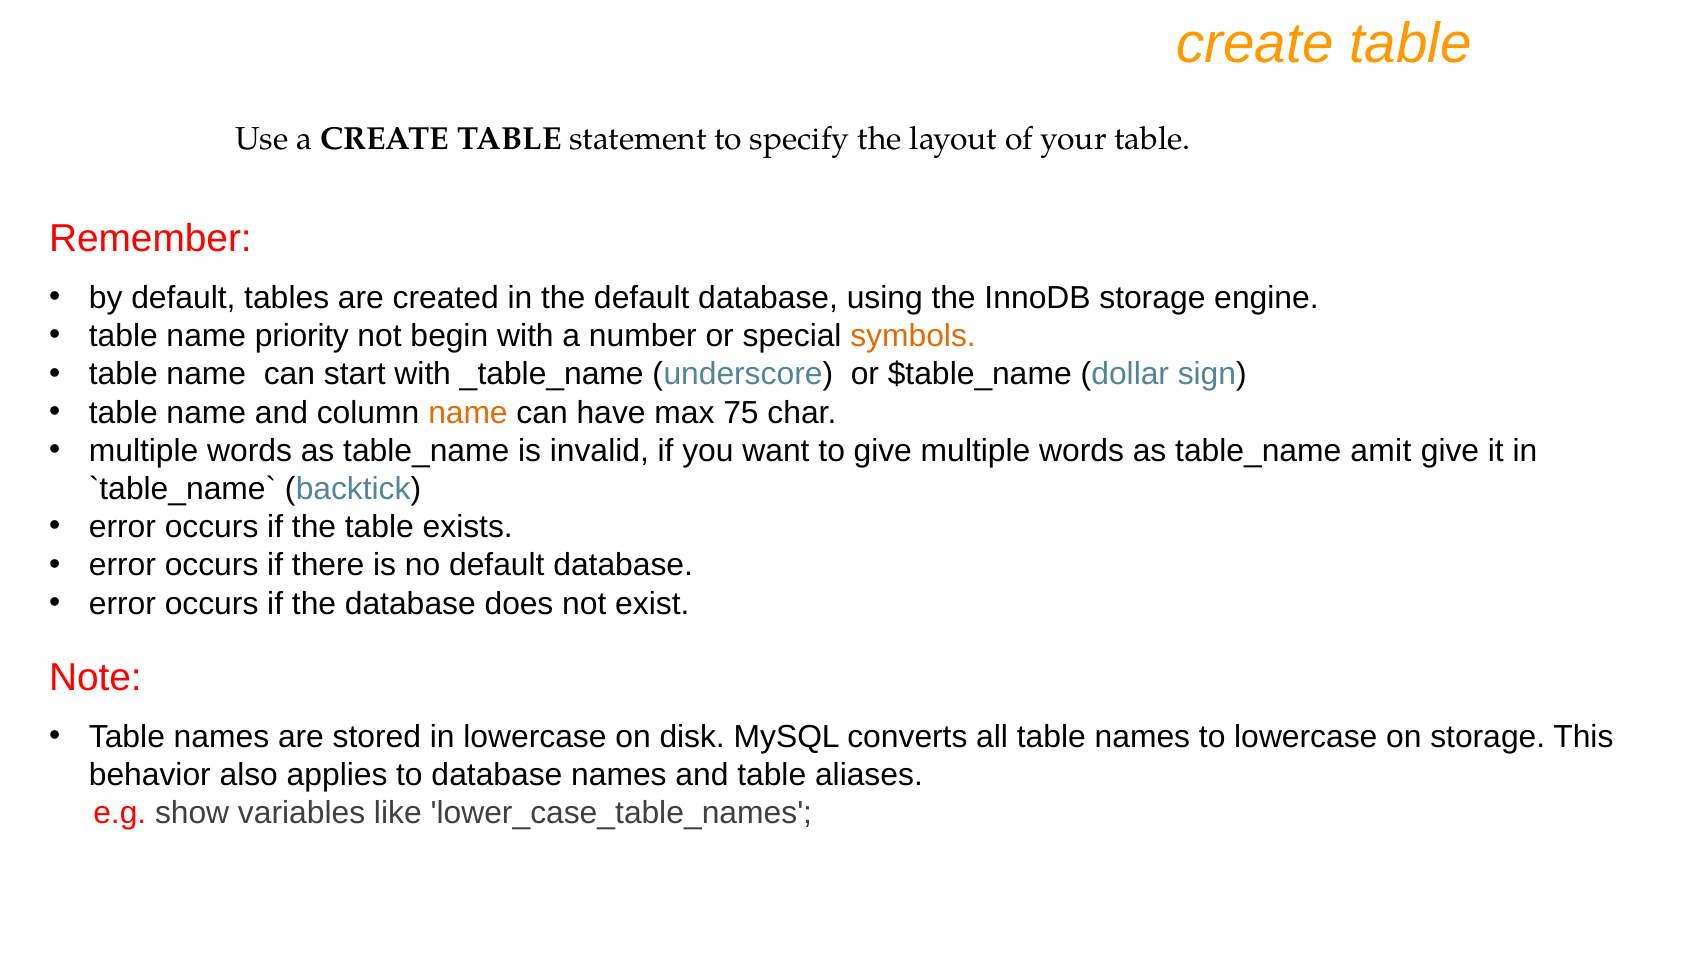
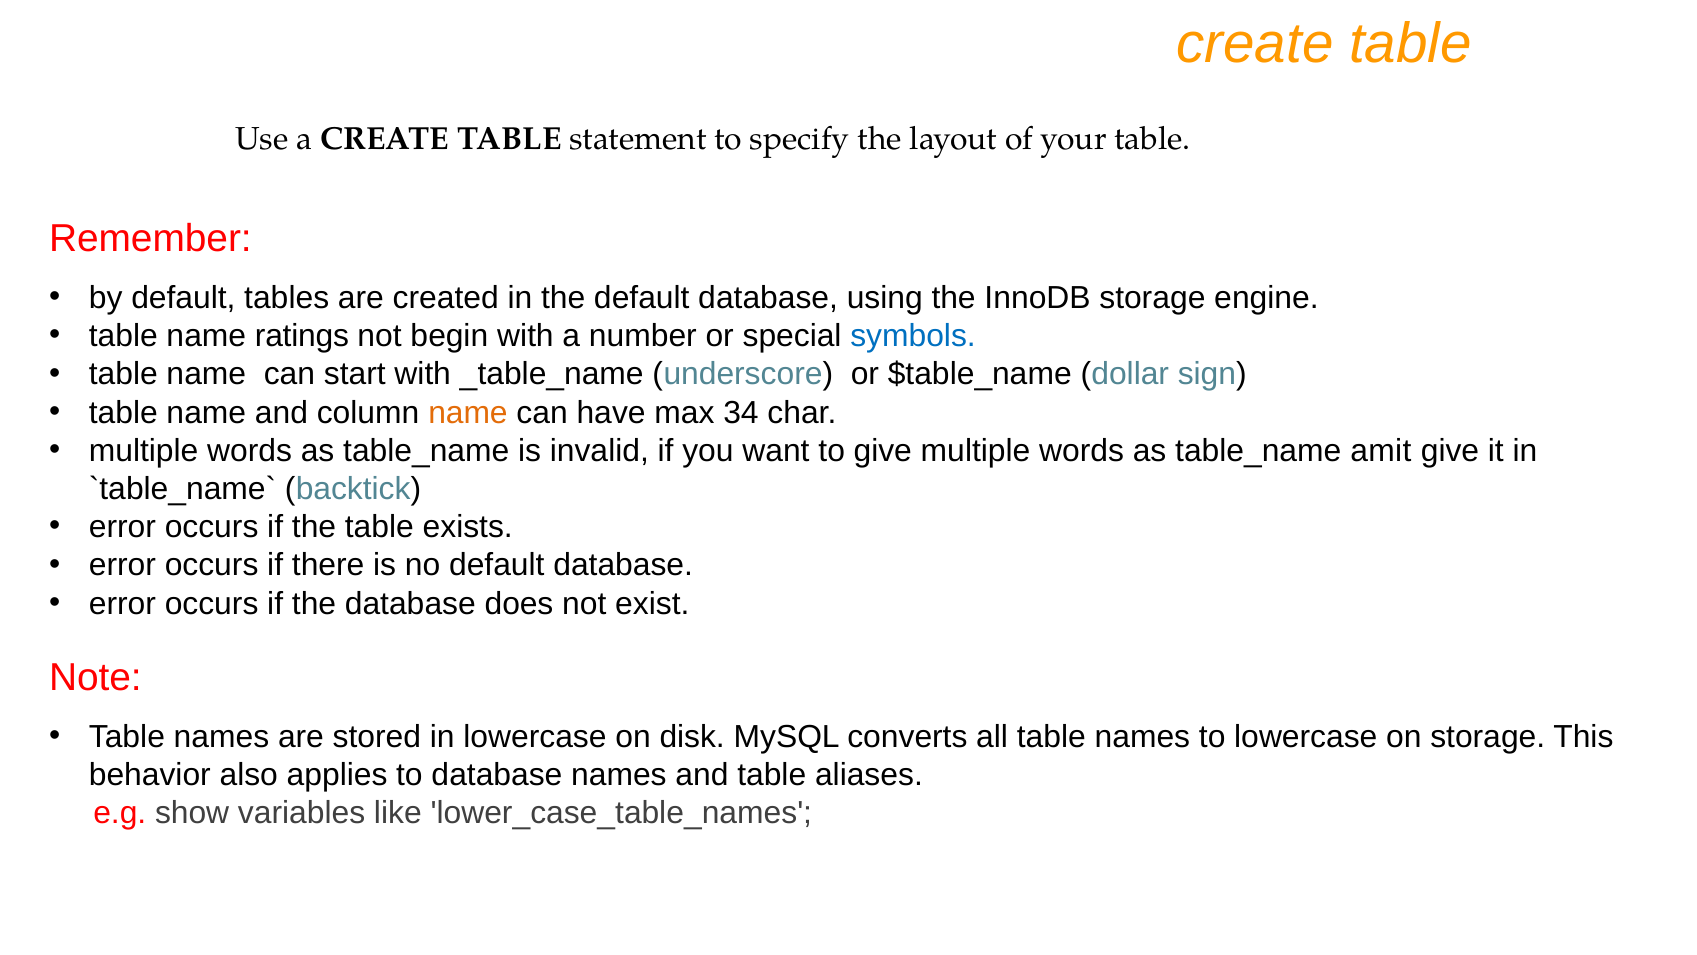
priority: priority -> ratings (302, 336)
symbols colour: orange -> blue (913, 336)
75: 75 -> 34 (741, 412)
